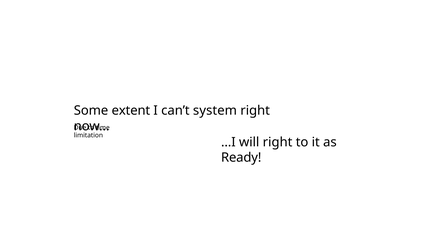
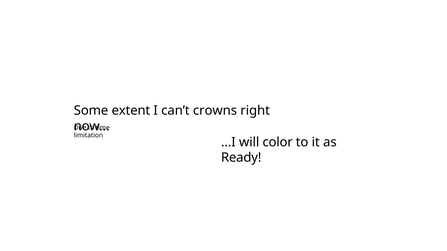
system: system -> crowns (215, 111)
will right: right -> color (278, 142)
